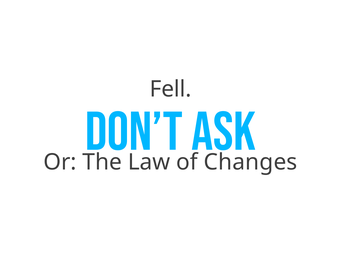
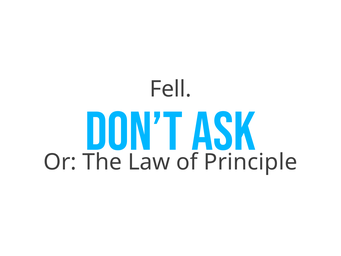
Changes: Changes -> Principle (251, 162)
